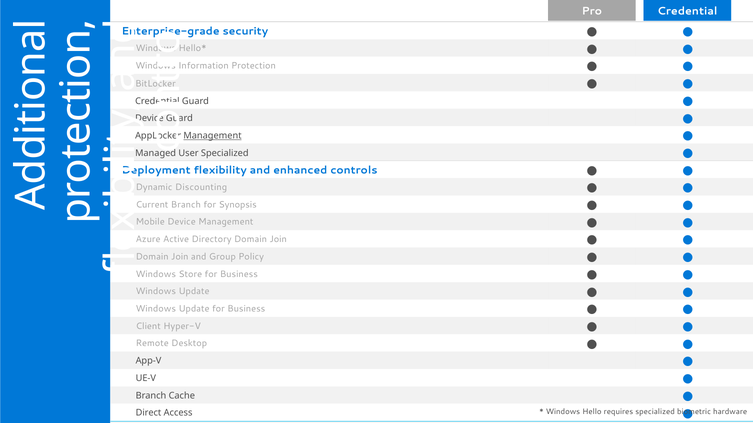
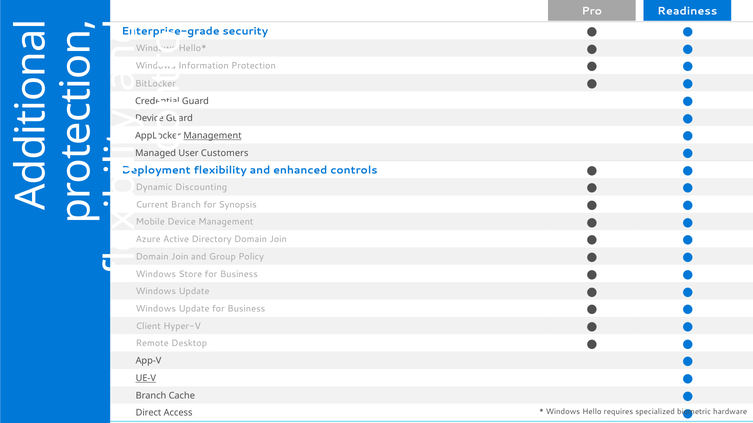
Pro Credential: Credential -> Readiness (687, 11)
User Specialized: Specialized -> Customers (225, 153)
UE-V underline: none -> present (146, 379)
